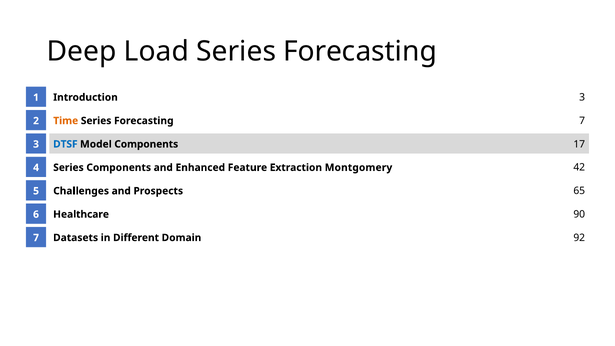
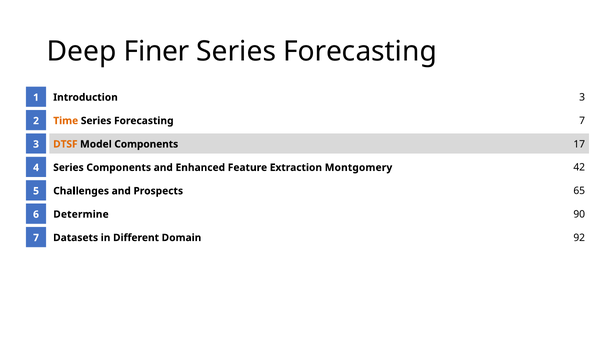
Load: Load -> Finer (157, 52)
DTSF colour: blue -> orange (65, 144)
Healthcare: Healthcare -> Determine (81, 214)
